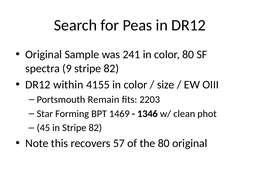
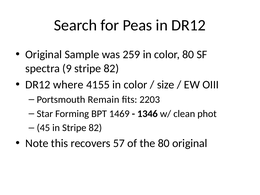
241: 241 -> 259 (131, 55)
within: within -> where (68, 85)
